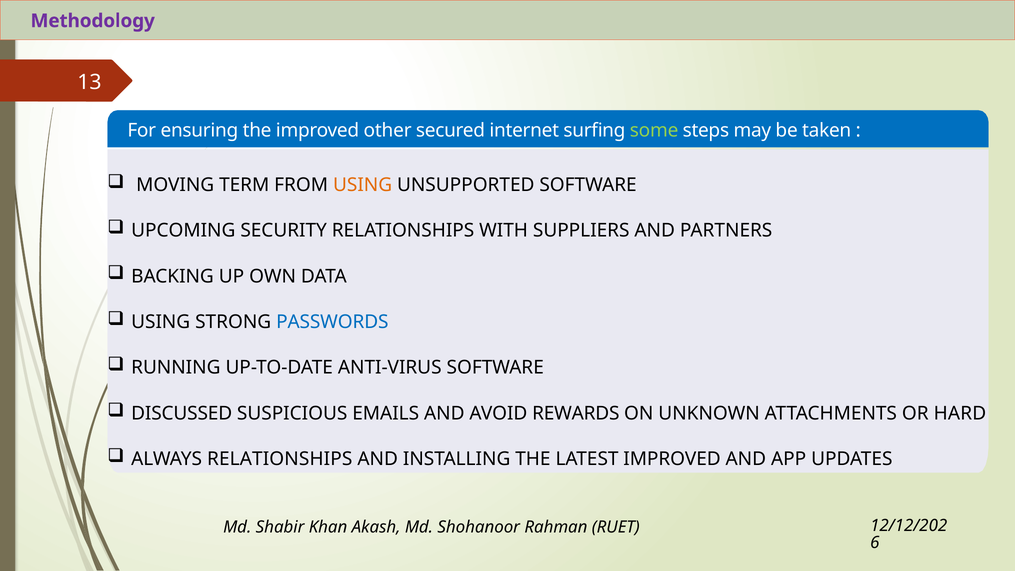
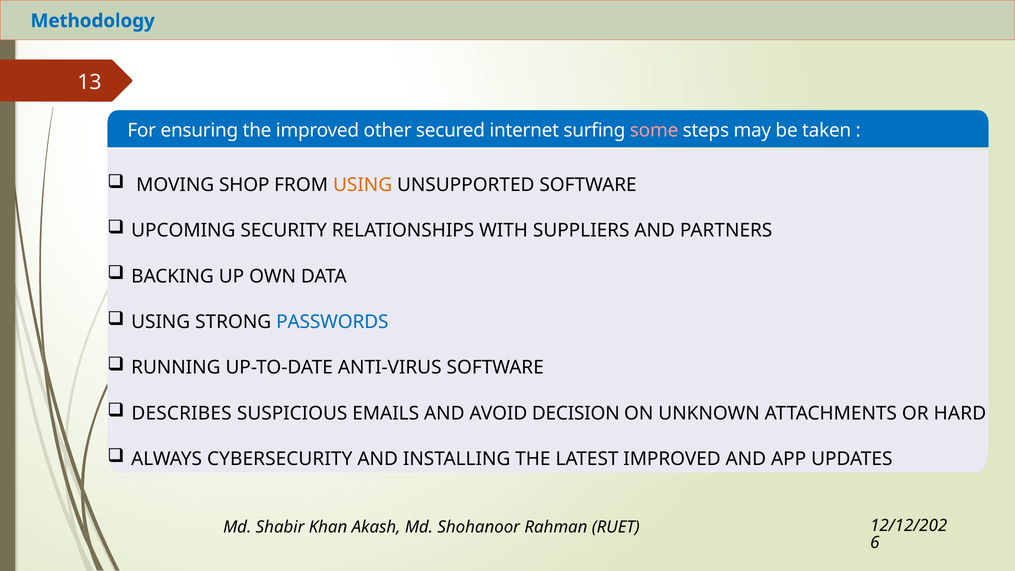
Methodology colour: purple -> blue (93, 21)
some colour: light green -> pink (654, 131)
TERM: TERM -> SHOP (244, 185)
DISCUSSED: DISCUSSED -> DESCRIBES (182, 413)
REWARDS: REWARDS -> DECISION (576, 413)
ALWAYS RELATIONSHIPS: RELATIONSHIPS -> CYBERSECURITY (280, 459)
